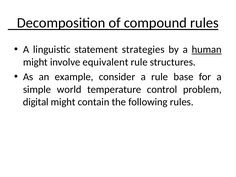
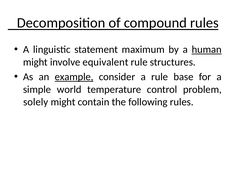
strategies: strategies -> maximum (143, 50)
example underline: none -> present (74, 77)
digital: digital -> solely (36, 102)
